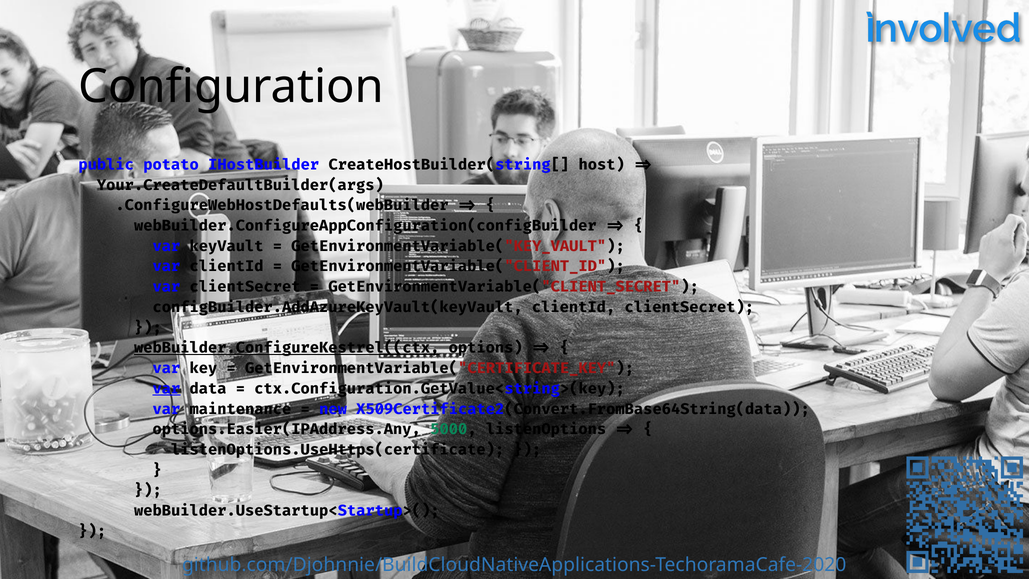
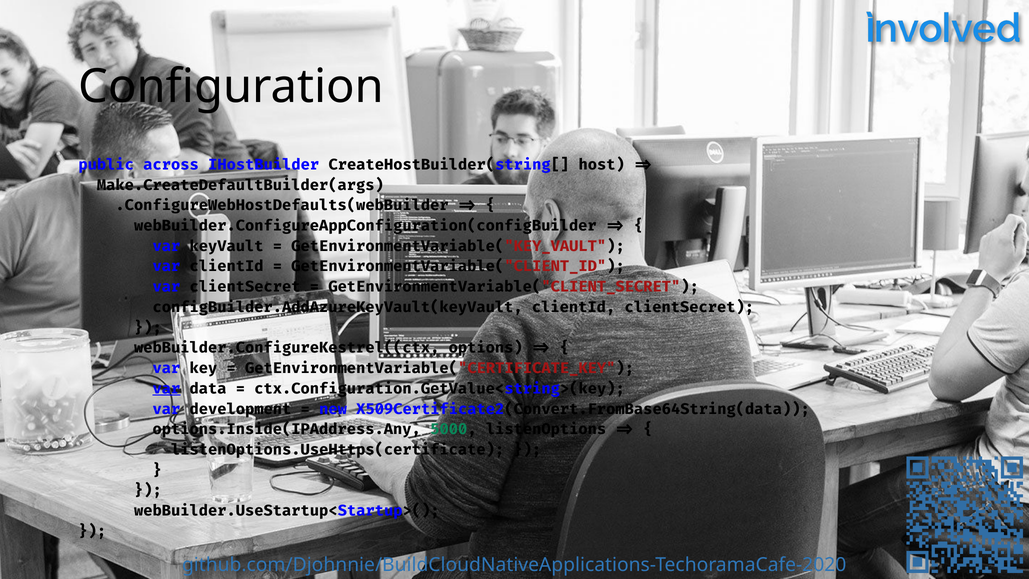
potato: potato -> across (171, 165)
Your.CreateDefaultBuilder(args: Your.CreateDefaultBuilder(args -> Make.CreateDefaultBuilder(args (240, 185)
webBuilder.ConfigureKestrel((ctx underline: present -> none (287, 348)
maintenance: maintenance -> development (240, 409)
options.Easier(IPAddress.Any: options.Easier(IPAddress.Any -> options.Inside(IPAddress.Any (287, 429)
